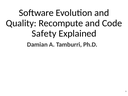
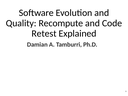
Safety: Safety -> Retest (44, 34)
